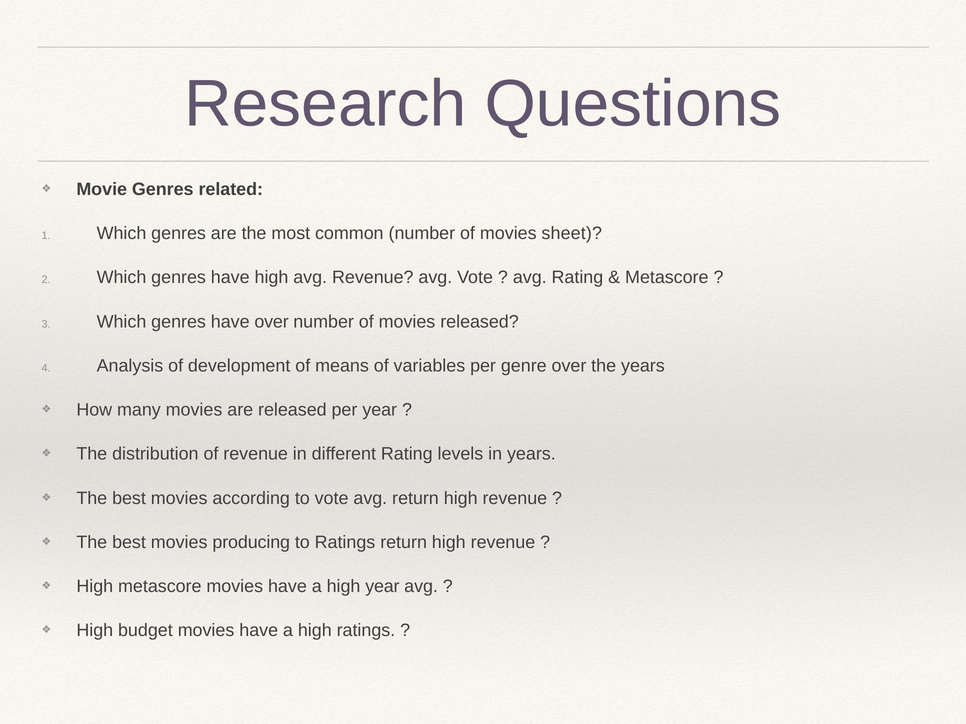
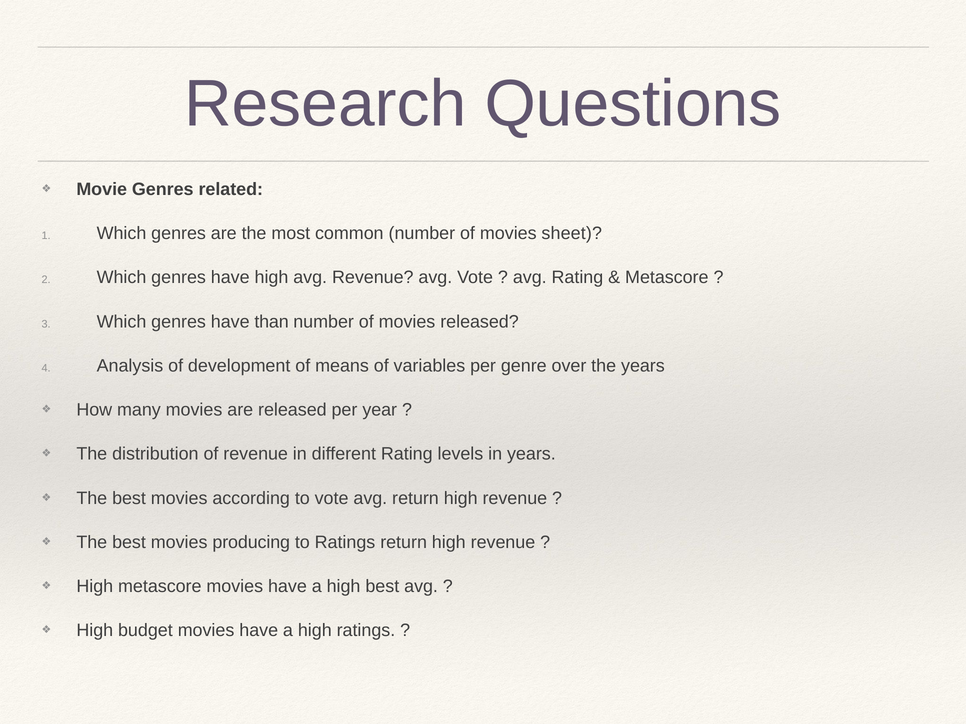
have over: over -> than (272, 322)
high year: year -> best (382, 587)
